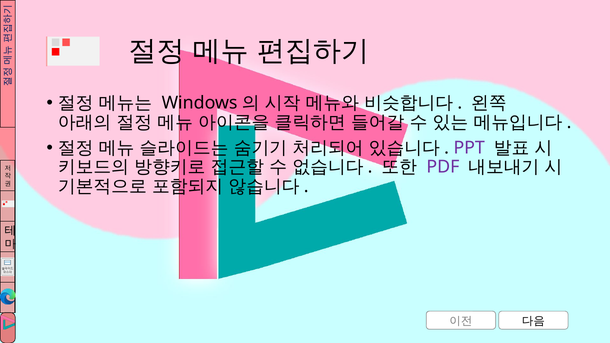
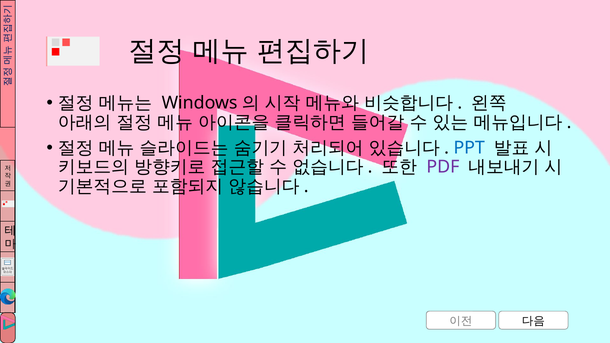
PPT colour: purple -> blue (469, 148)
